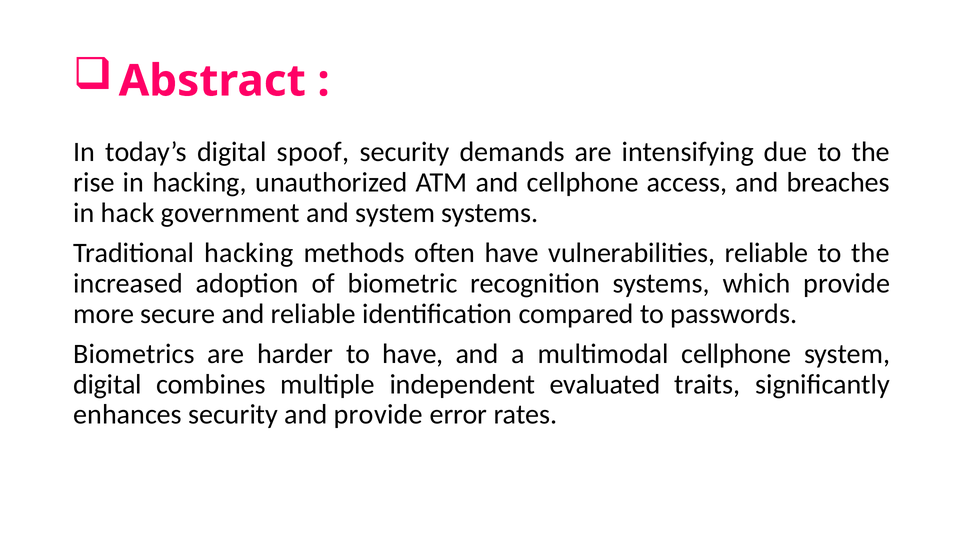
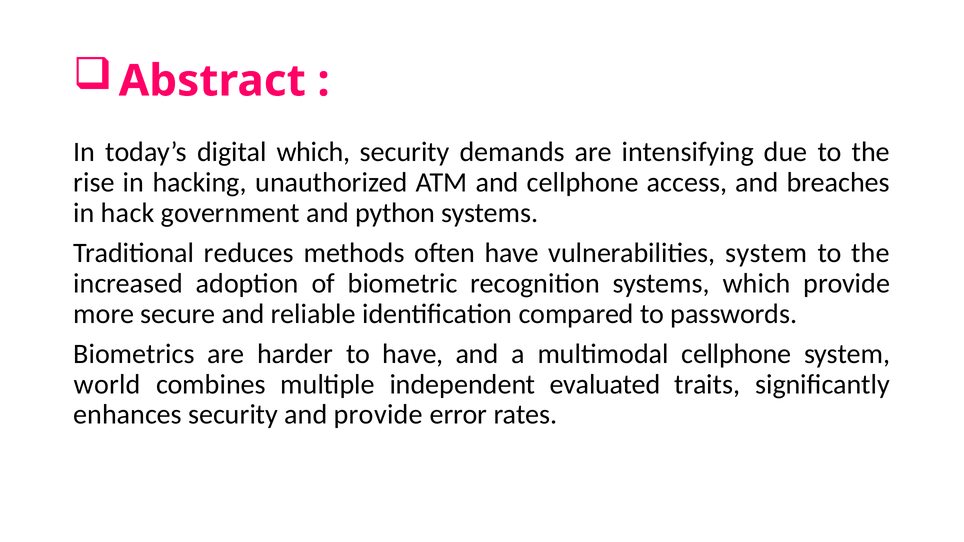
digital spoof: spoof -> which (313, 152)
and system: system -> python (395, 213)
Traditional hacking: hacking -> reduces (249, 253)
vulnerabilities reliable: reliable -> system (766, 253)
digital: digital -> world (107, 385)
